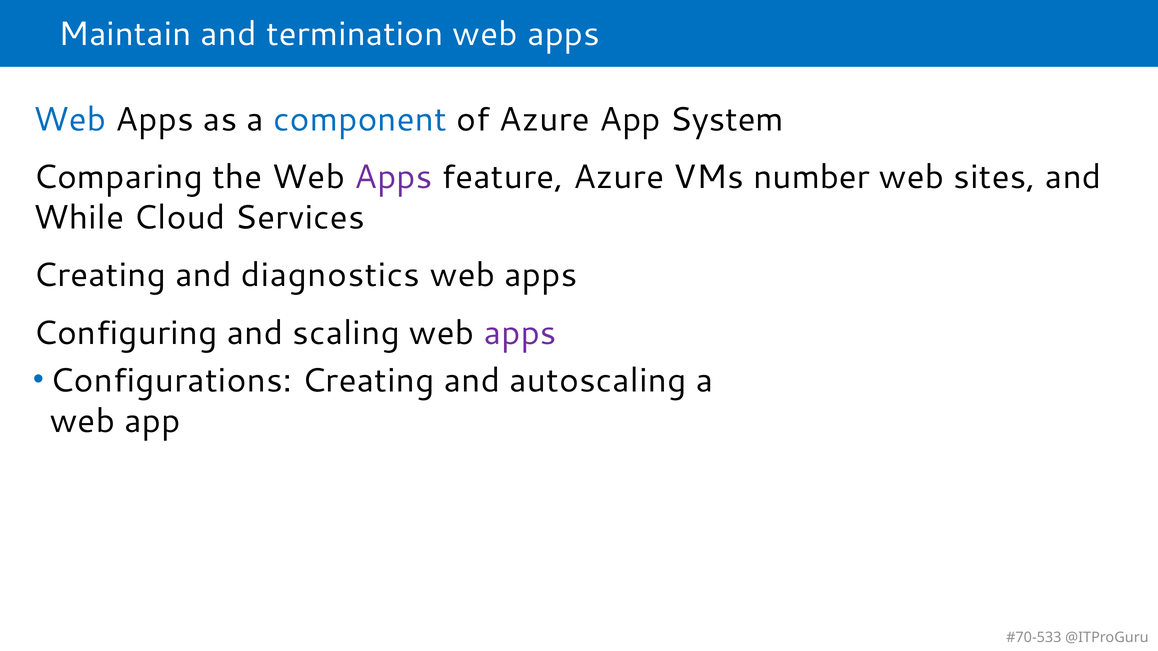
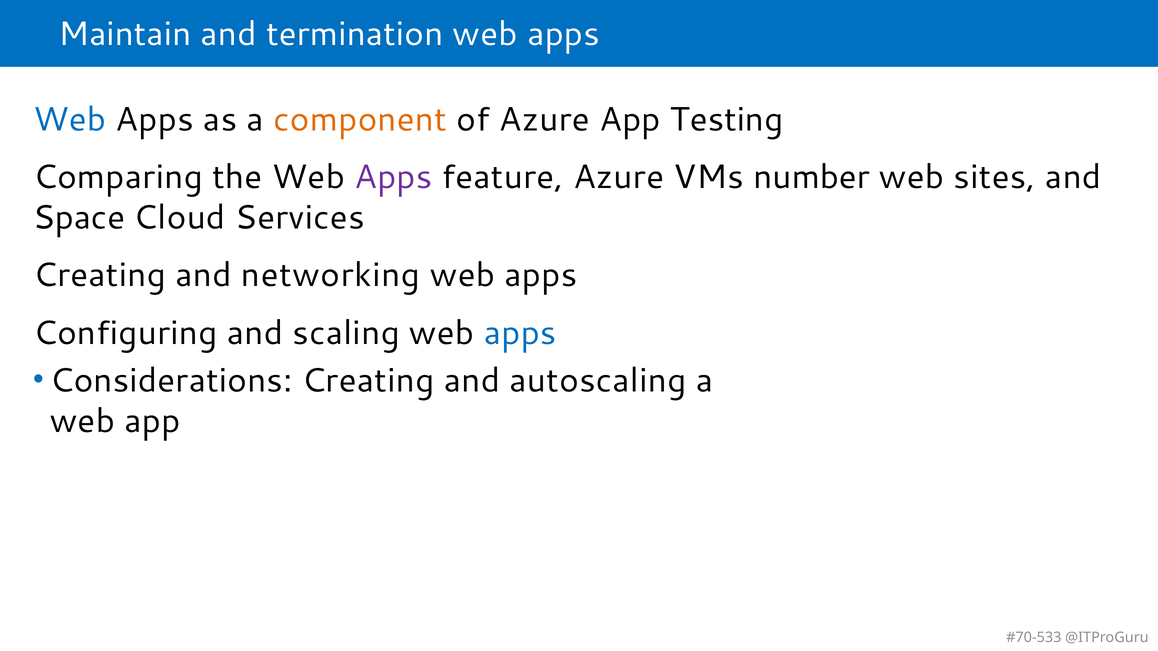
component colour: blue -> orange (360, 120)
System: System -> Testing (727, 120)
While: While -> Space (79, 218)
diagnostics: diagnostics -> networking (331, 275)
apps colour: purple -> blue (520, 333)
Configurations: Configurations -> Considerations (171, 381)
